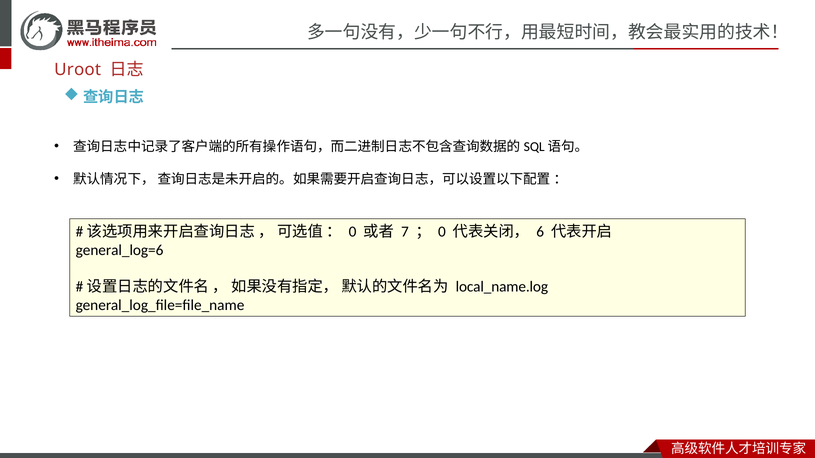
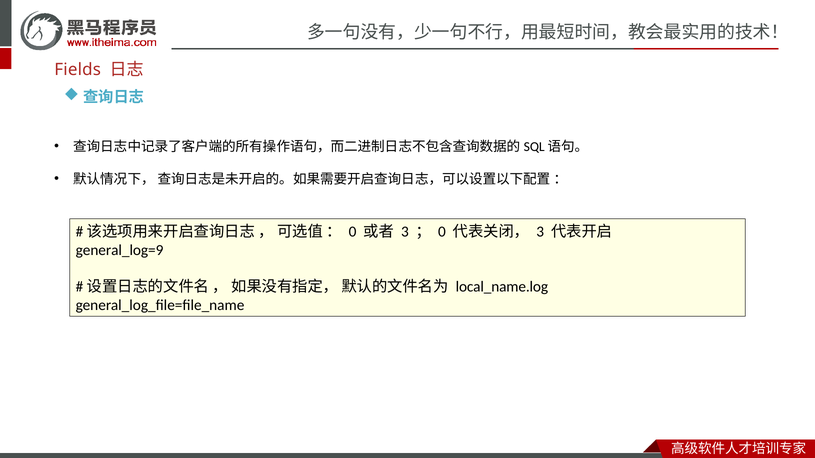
Uroot: Uroot -> Fields (78, 70)
7: 7 -> 3 (405, 232)
6: 6 -> 3 (540, 232)
general_log=6: general_log=6 -> general_log=9 (120, 250)
